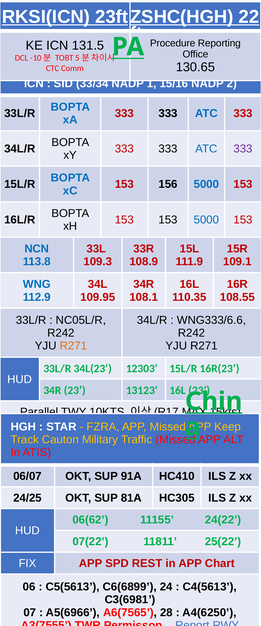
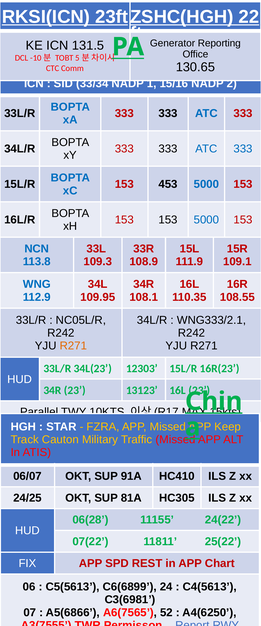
Procedure: Procedure -> Generator (173, 43)
333 colour: purple -> blue (243, 148)
156: 156 -> 453 (168, 184)
WNG333/6.6: WNG333/6.6 -> WNG333/2.1 (211, 319)
06(62: 06(62 -> 06(28 (90, 518)
A5(6966: A5(6966 -> A5(6866 (73, 611)
28: 28 -> 52 (166, 611)
